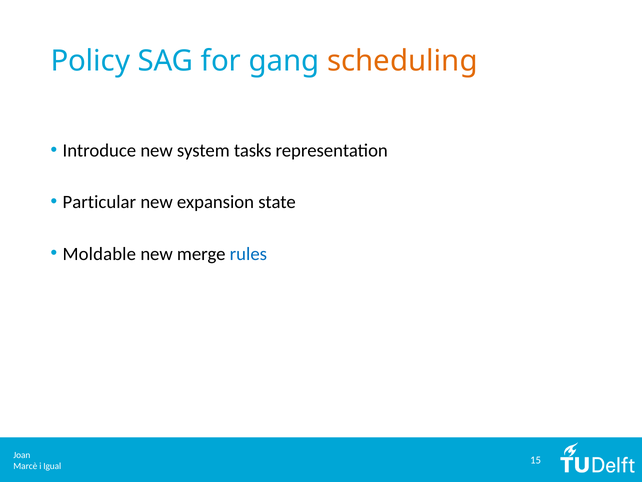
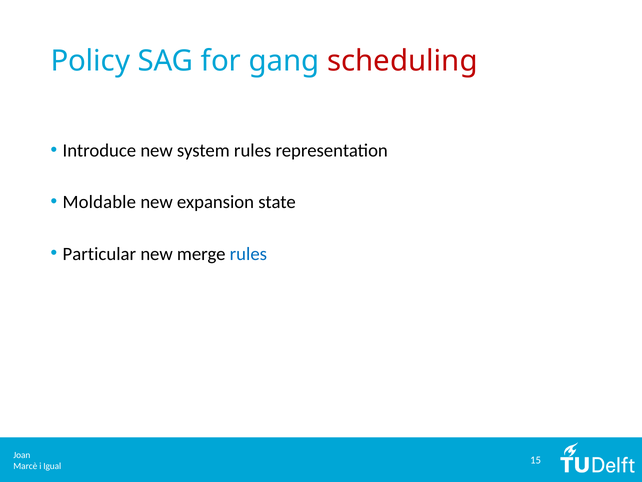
scheduling colour: orange -> red (402, 61)
system tasks: tasks -> rules (253, 150)
Particular: Particular -> Moldable (99, 202)
Moldable: Moldable -> Particular (99, 254)
